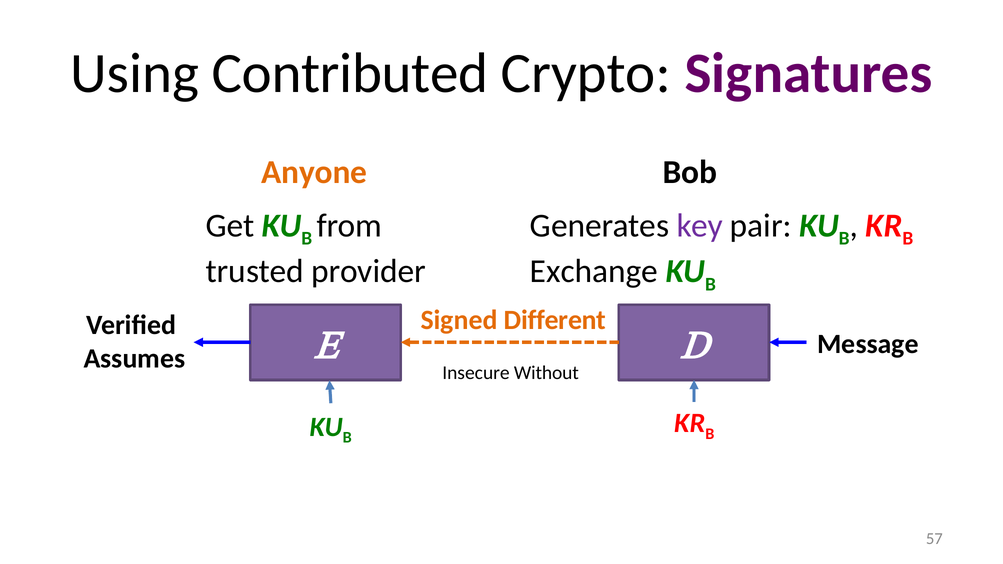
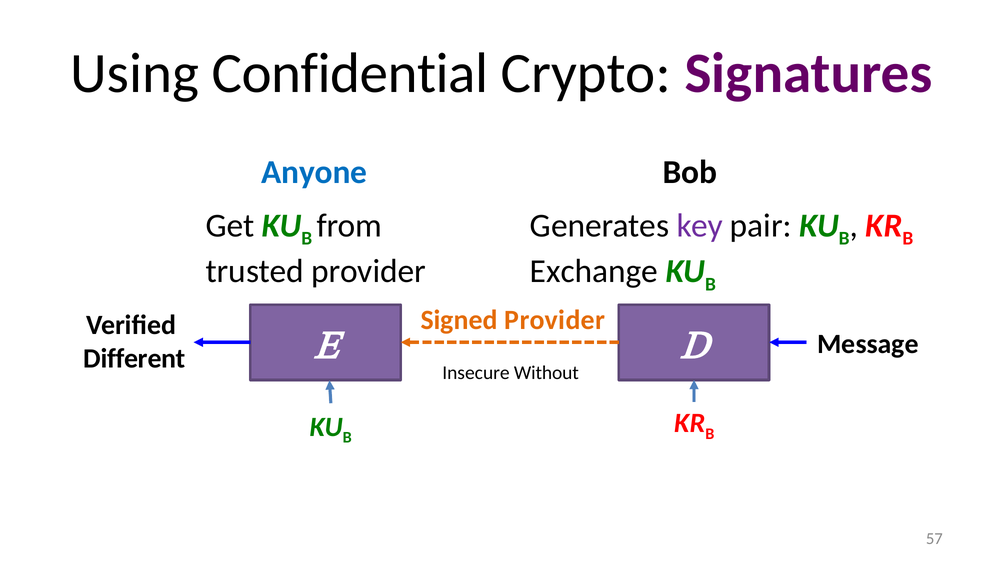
Contributed: Contributed -> Confidential (350, 74)
Anyone colour: orange -> blue (314, 172)
Signed Different: Different -> Provider (555, 320)
Assumes: Assumes -> Different (134, 359)
